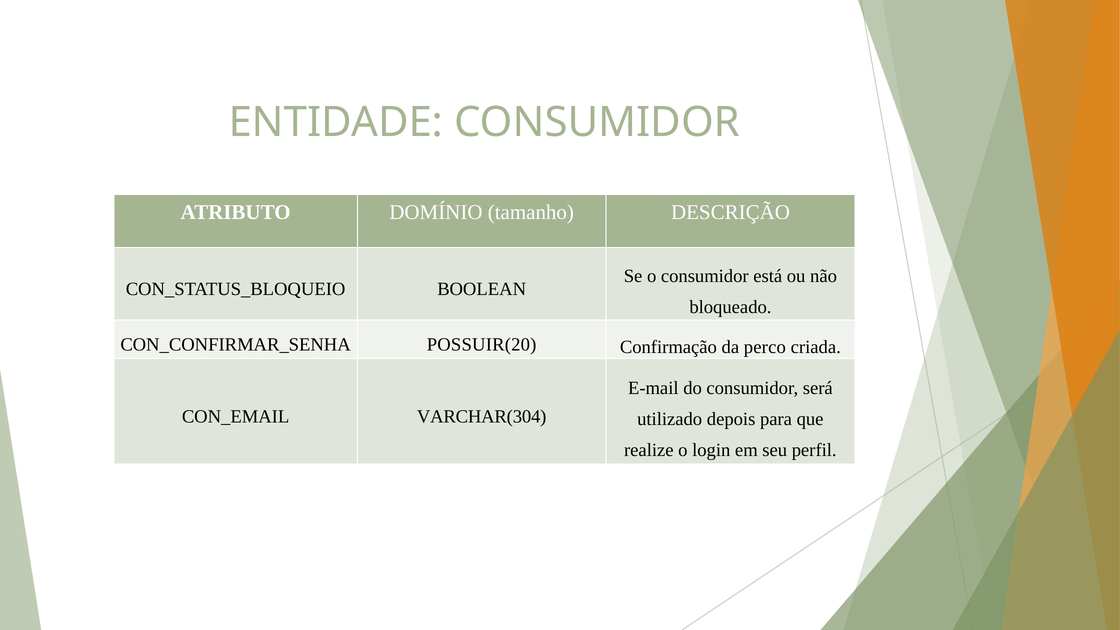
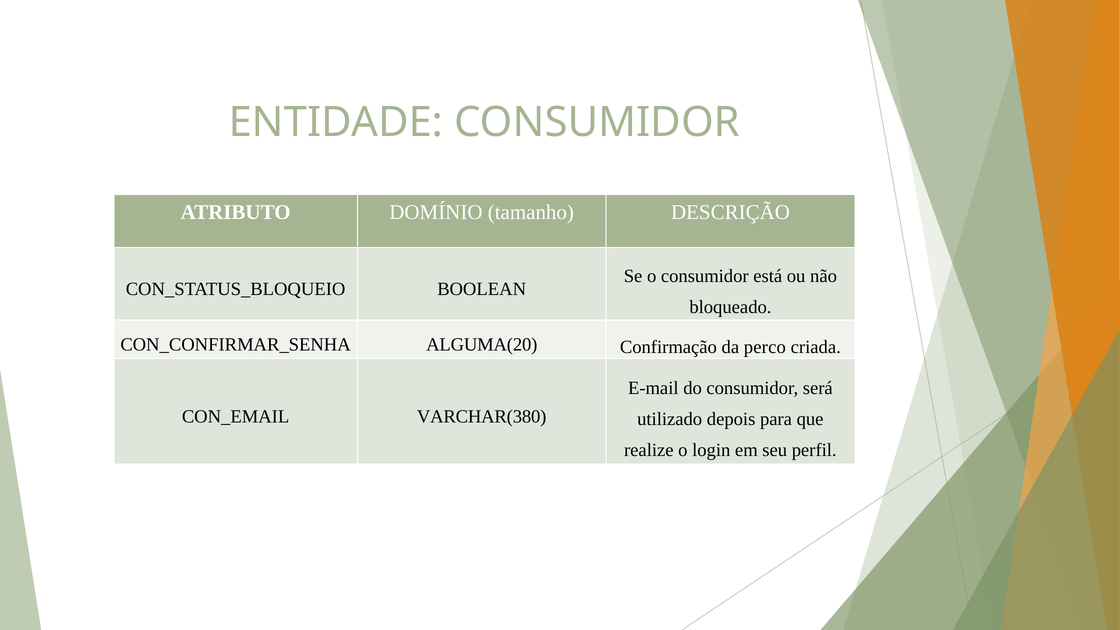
POSSUIR(20: POSSUIR(20 -> ALGUMA(20 (482, 345)
VARCHAR(304: VARCHAR(304 -> VARCHAR(380 (482, 417)
